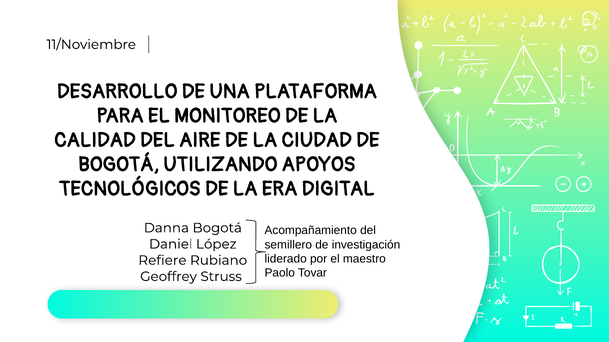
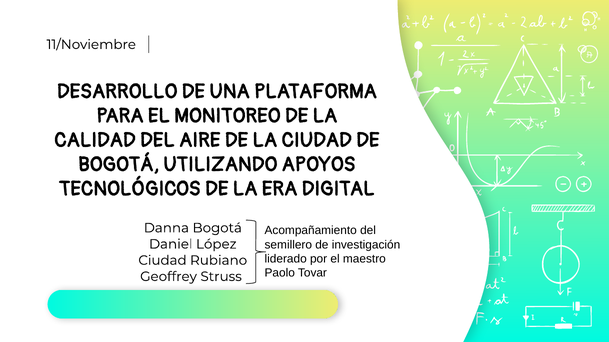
Refiere: Refiere -> Ciudad (162, 261)
